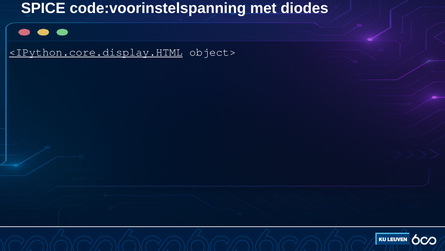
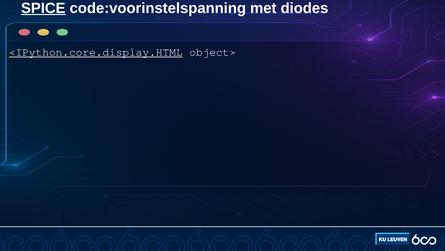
SPICE underline: none -> present (43, 8)
